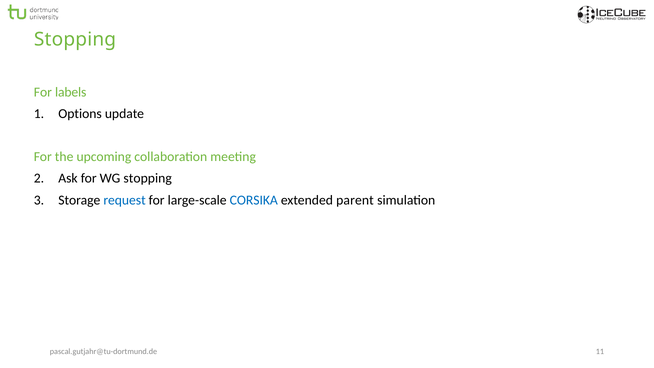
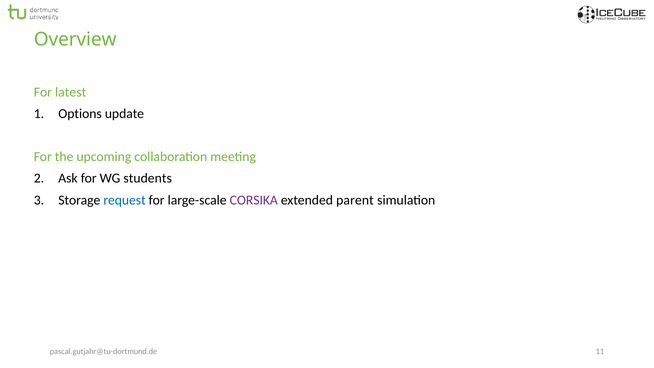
Stopping: Stopping -> Overview (75, 39)
labels: labels -> latest (71, 92)
WG stopping: stopping -> students (148, 178)
CORSIKA colour: blue -> purple (254, 200)
